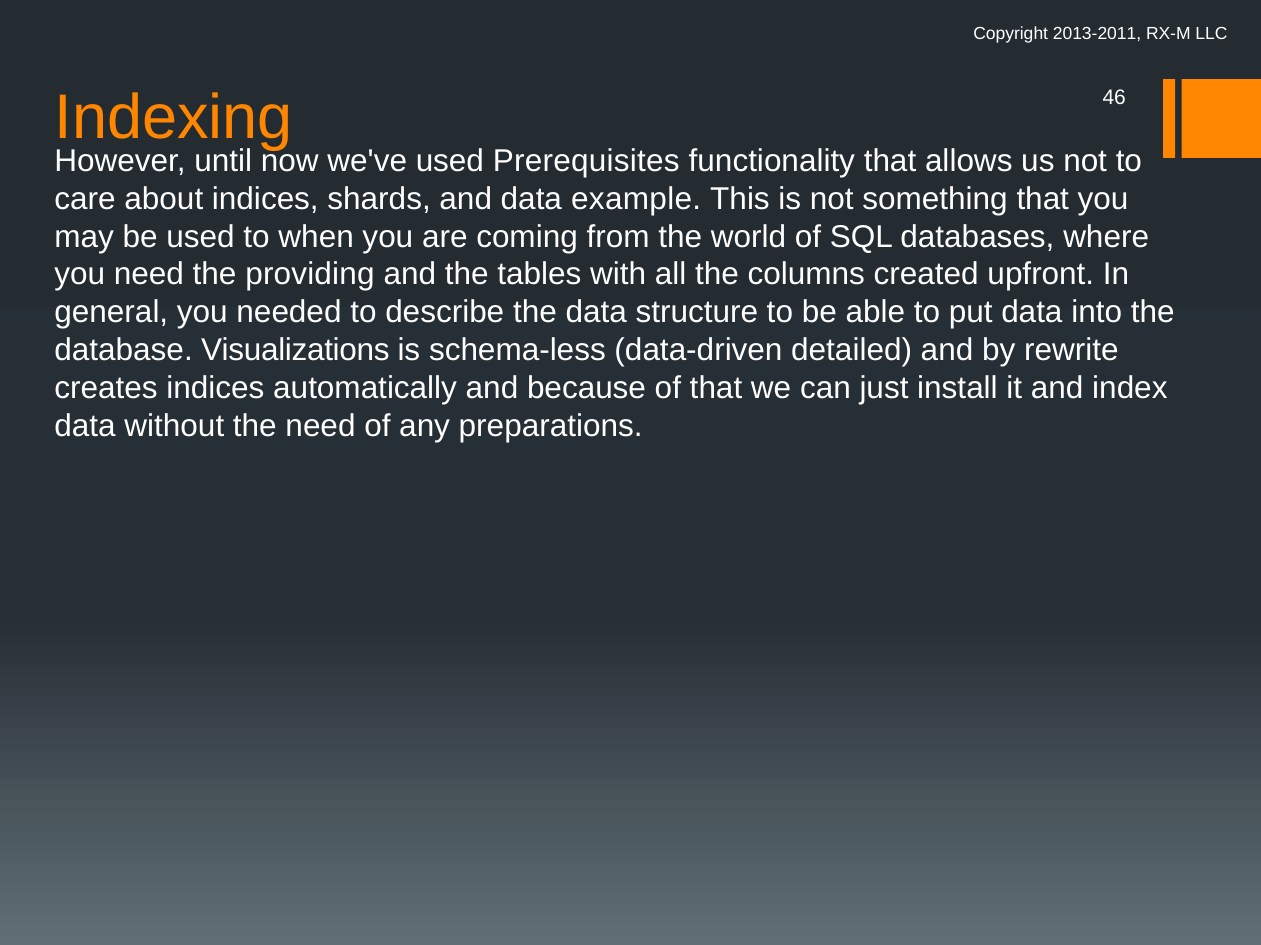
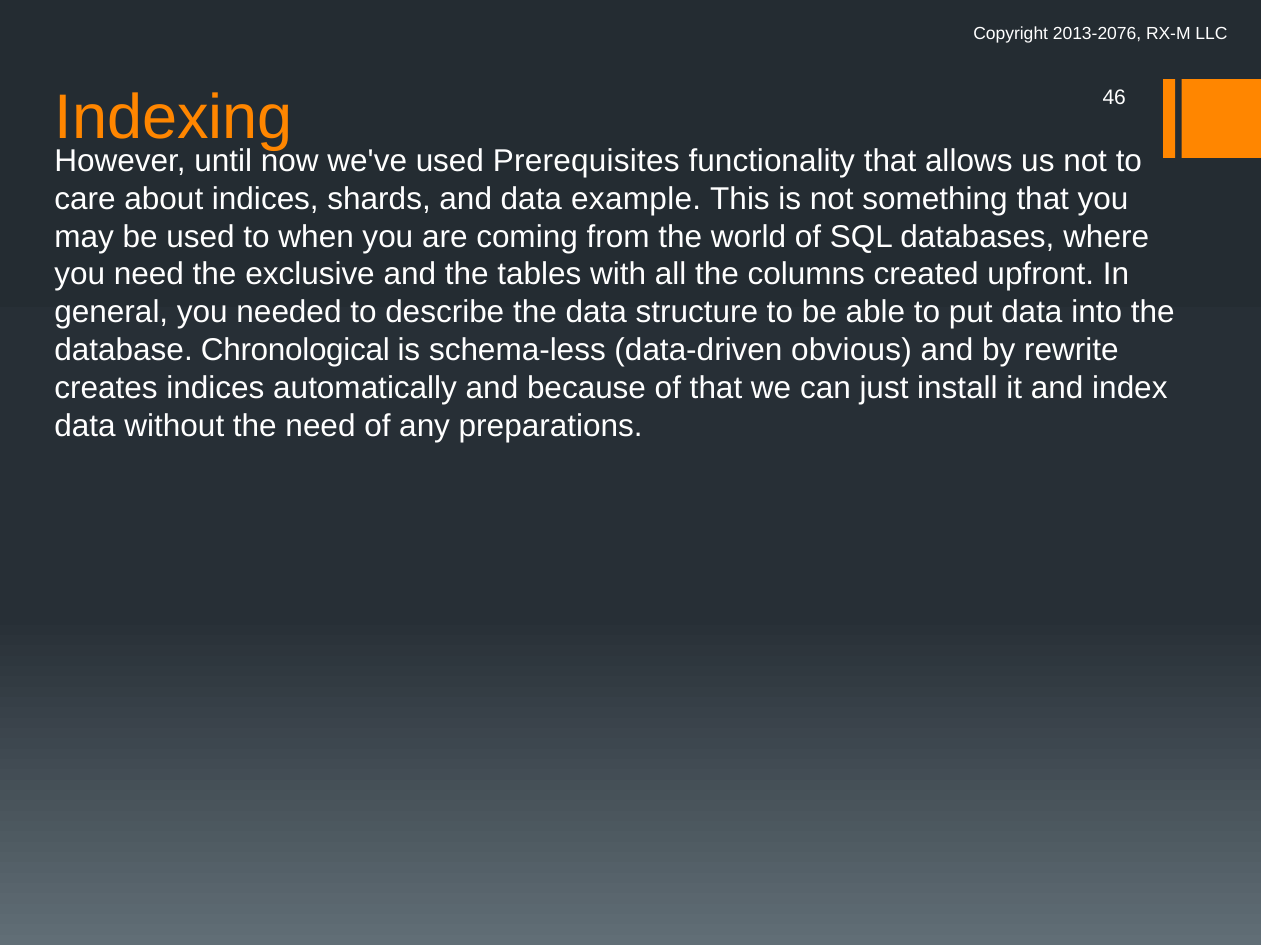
2013-2011: 2013-2011 -> 2013-2076 (1097, 34)
providing: providing -> exclusive (310, 275)
Visualizations: Visualizations -> Chronological (295, 350)
detailed: detailed -> obvious (852, 350)
